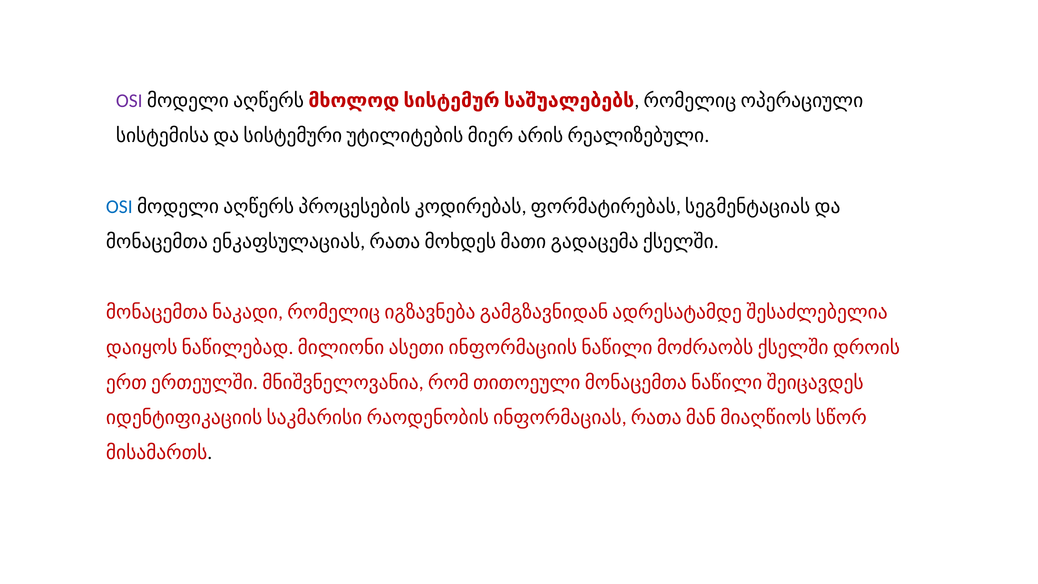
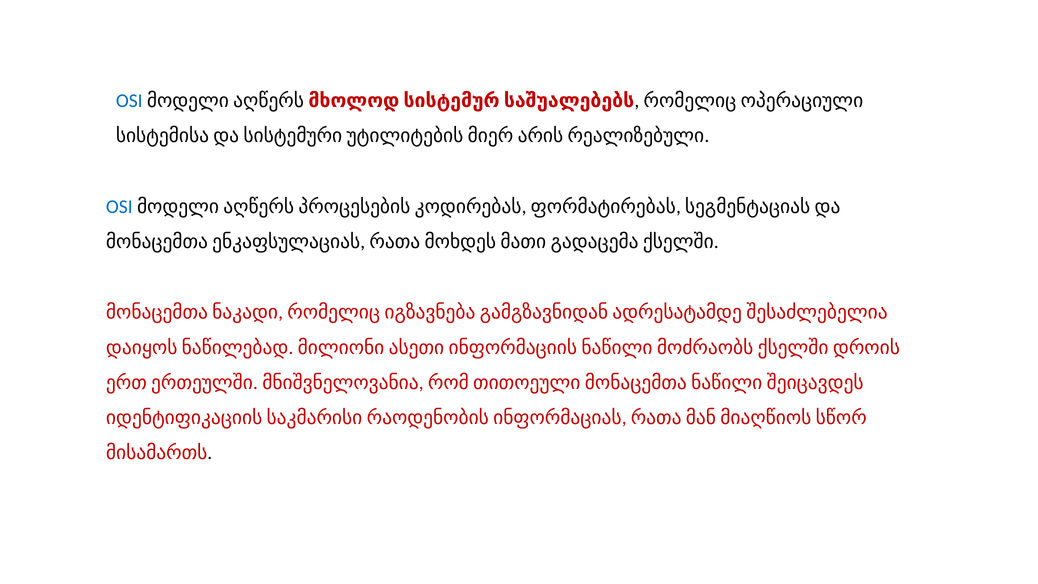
OSI colour: purple -> blue (129, 101)
